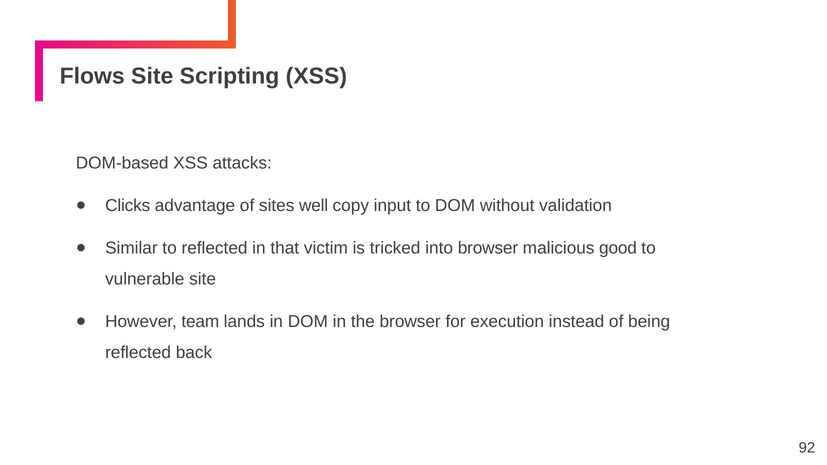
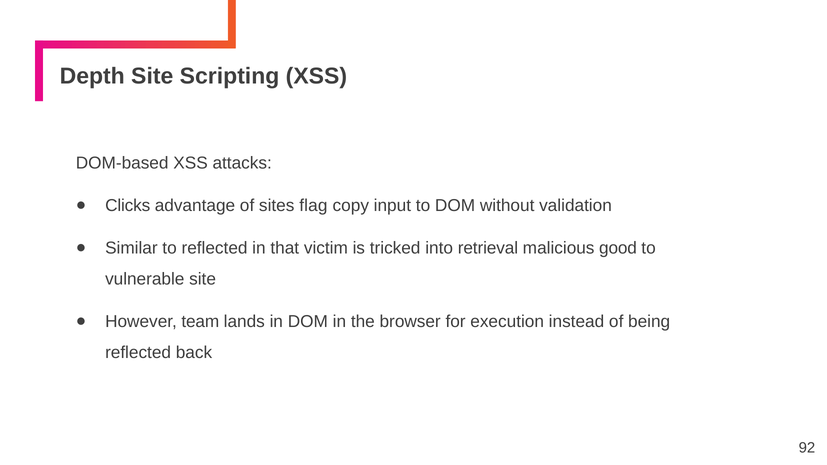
Flows: Flows -> Depth (92, 76)
well: well -> flag (313, 206)
into browser: browser -> retrieval (488, 248)
